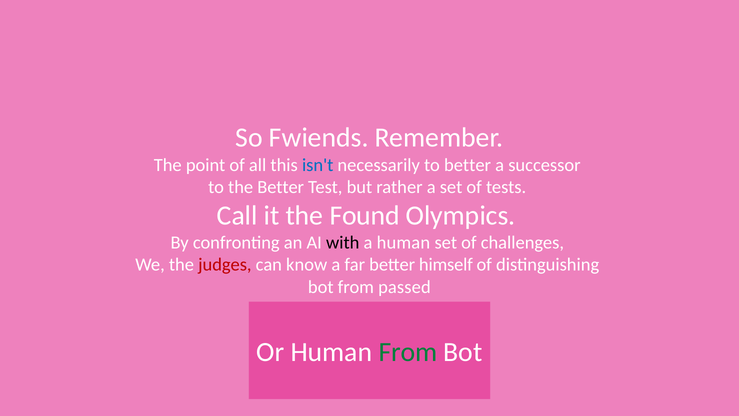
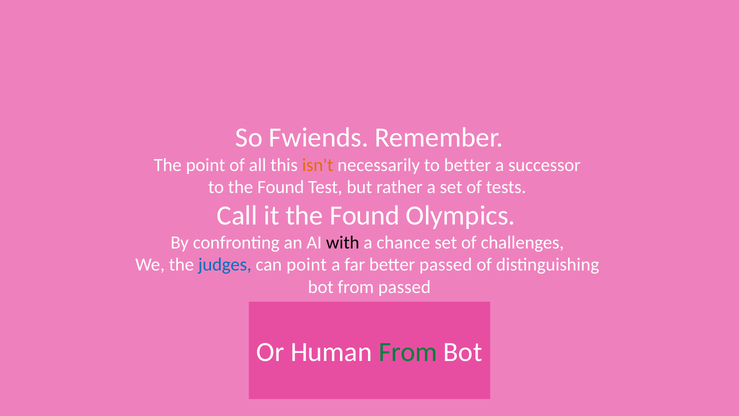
isn't colour: blue -> orange (318, 165)
to the Better: Better -> Found (281, 187)
a human: human -> chance (403, 242)
judges colour: red -> blue (225, 265)
can know: know -> point (307, 265)
better himself: himself -> passed (446, 265)
